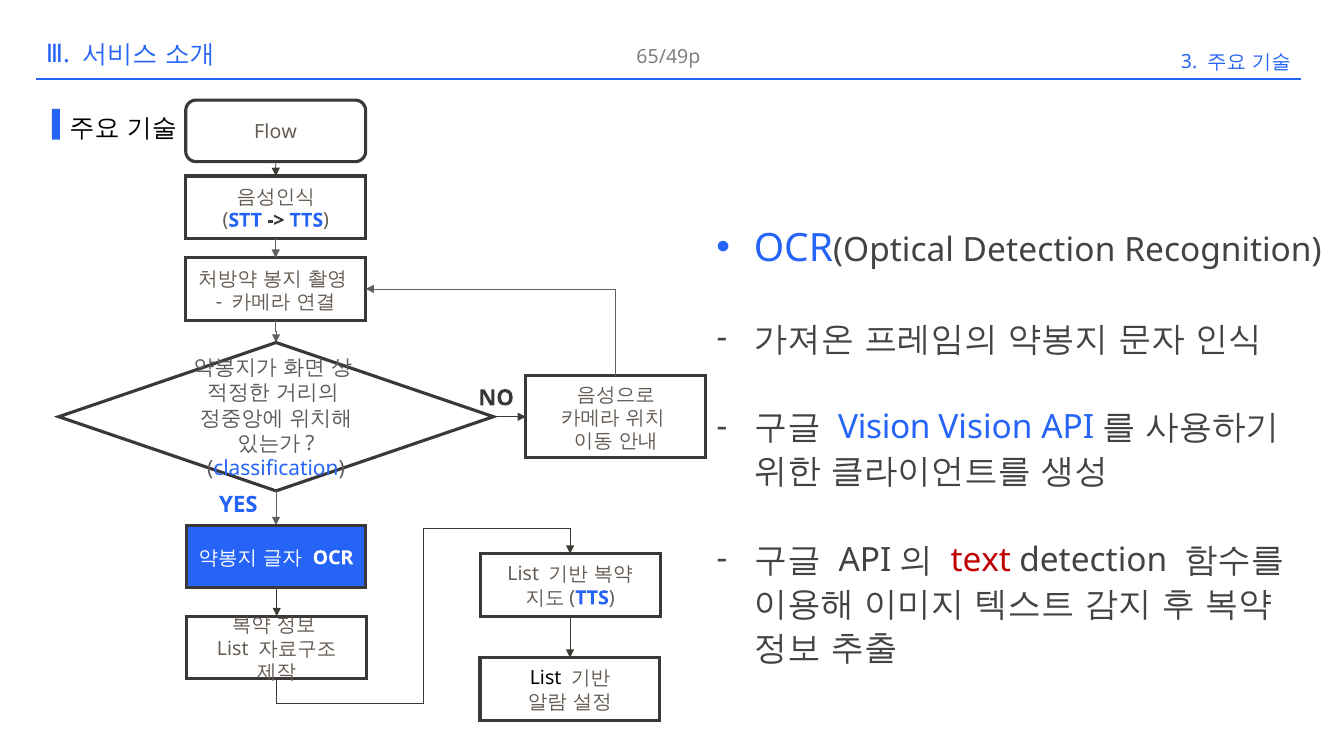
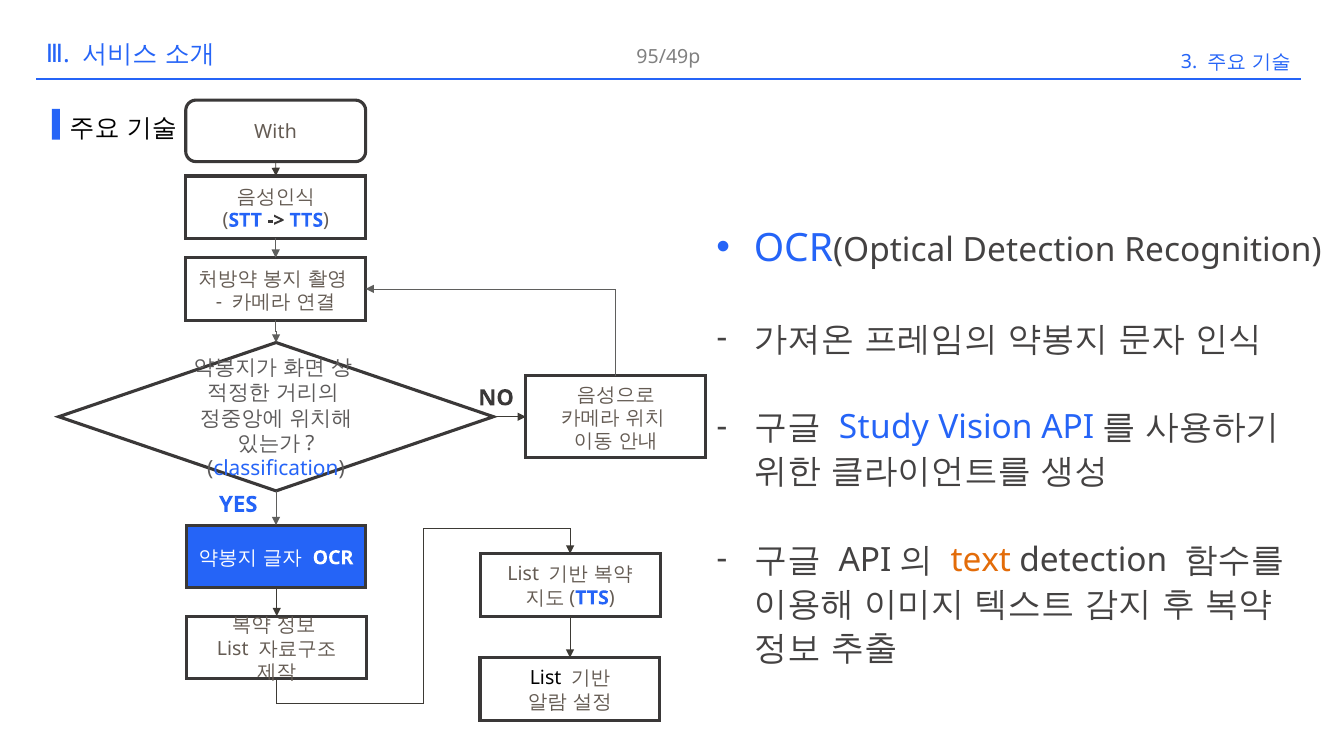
65/49p: 65/49p -> 95/49p (668, 57)
Flow: Flow -> With (276, 132)
Vision: Vision -> Study (884, 428)
text colour: red -> orange (981, 560)
